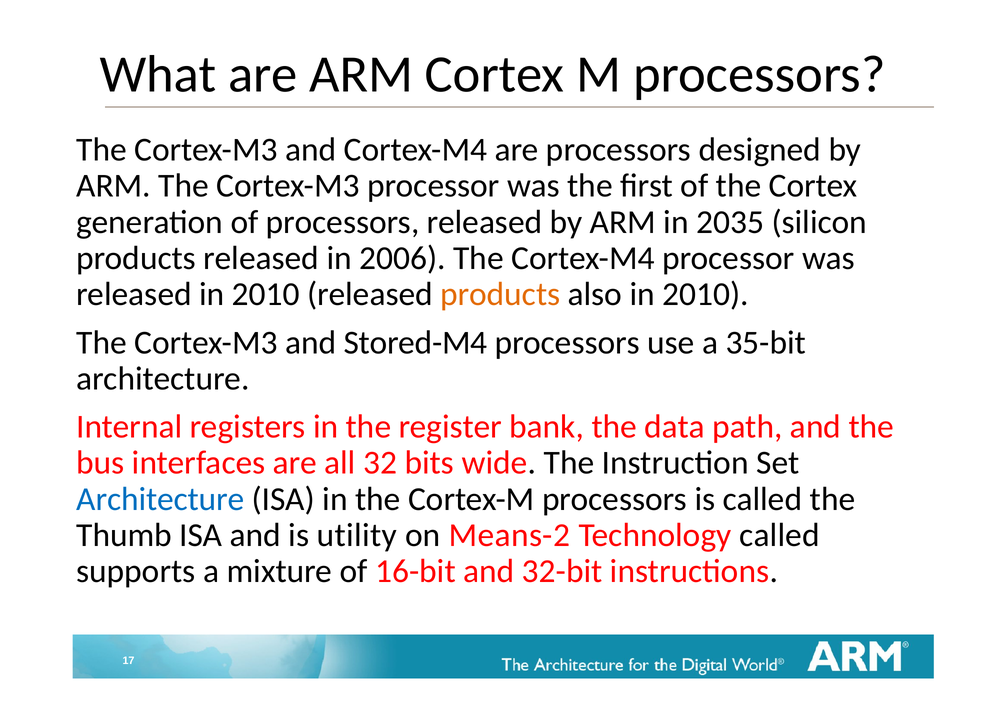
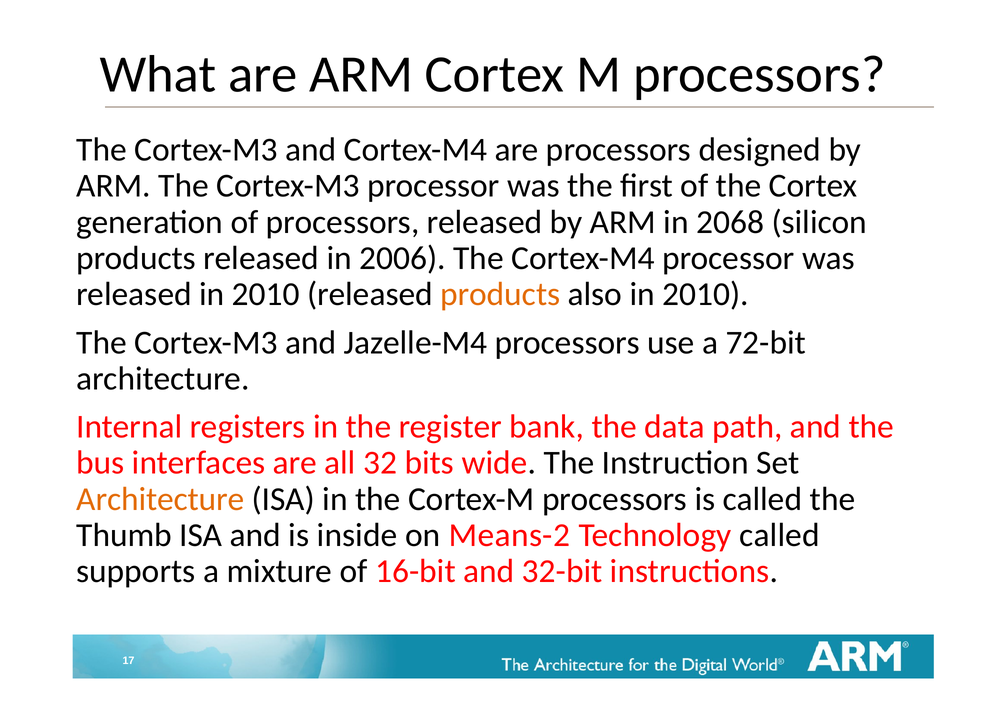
2035: 2035 -> 2068 (730, 222)
Stored-M4: Stored-M4 -> Jazelle-M4 (415, 343)
35-bit: 35-bit -> 72-bit (766, 343)
Architecture colour: blue -> orange (160, 499)
utility: utility -> inside (357, 536)
